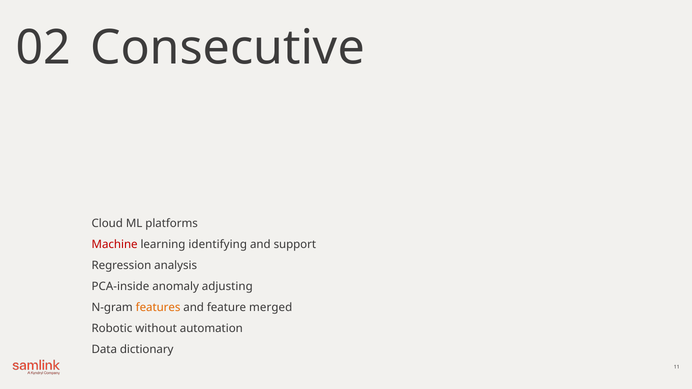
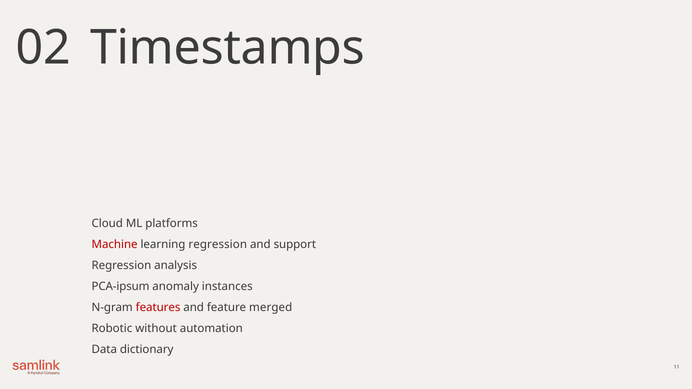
Consecutive: Consecutive -> Timestamps (228, 48)
learning identifying: identifying -> regression (218, 244)
PCA-inside: PCA-inside -> PCA-ipsum (121, 287)
adjusting: adjusting -> instances (227, 287)
features colour: orange -> red (158, 308)
